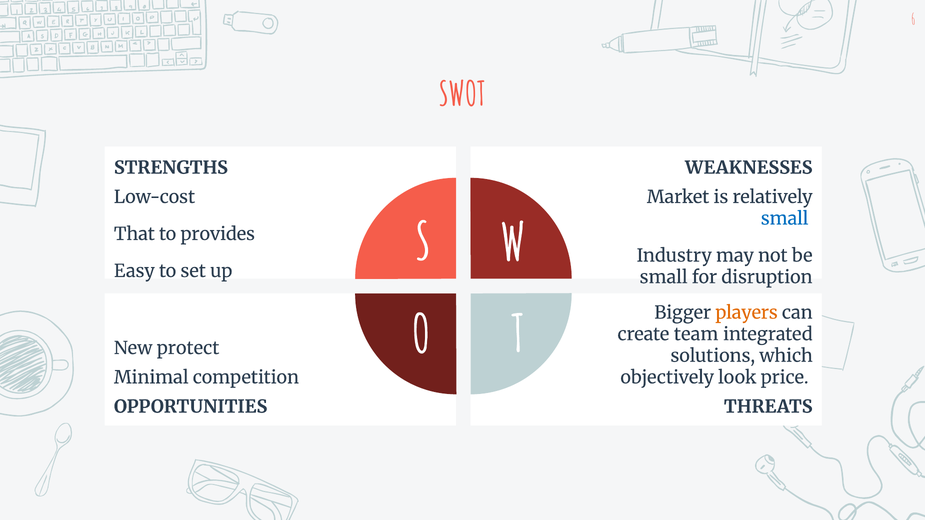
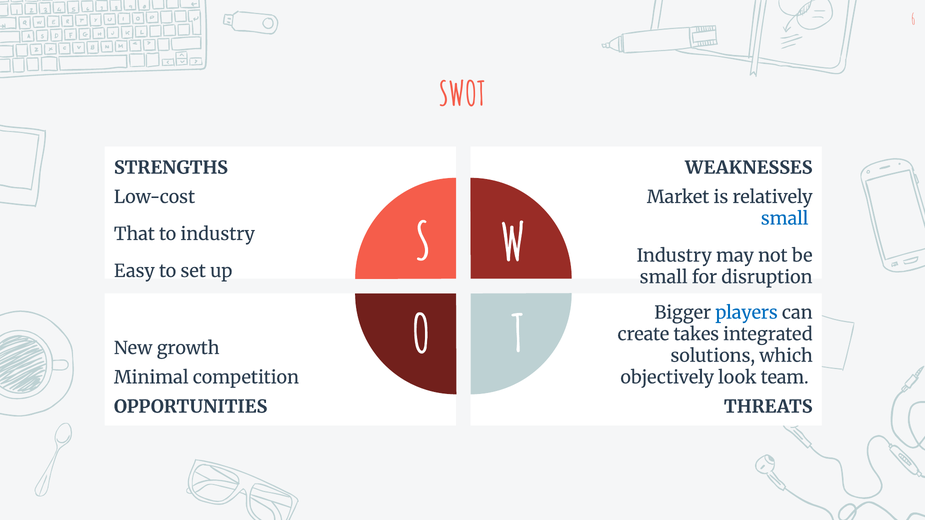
to provides: provides -> industry (218, 234)
players colour: orange -> blue (747, 313)
team: team -> takes (696, 335)
protect: protect -> growth (188, 348)
price: price -> team (785, 378)
